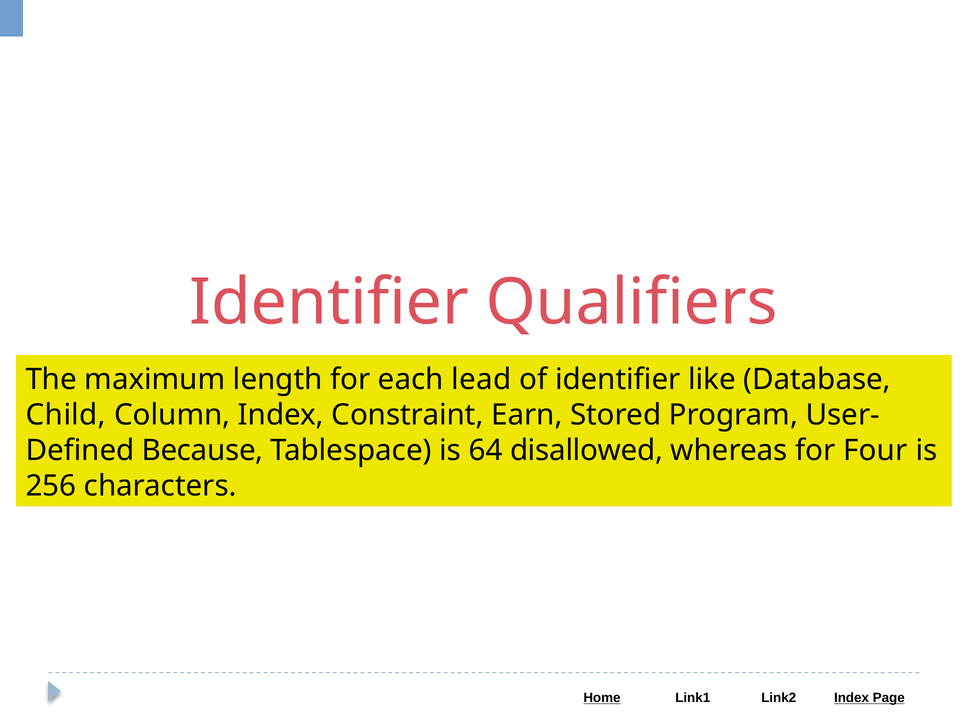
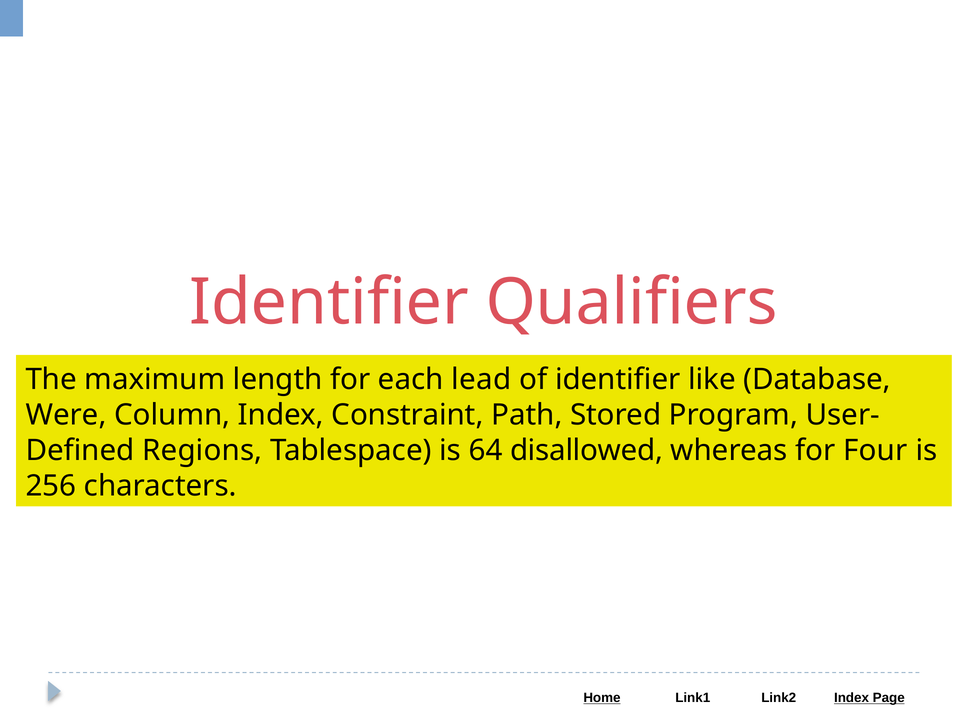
Child: Child -> Were (66, 415)
Earn: Earn -> Path (527, 415)
Because: Because -> Regions (202, 450)
